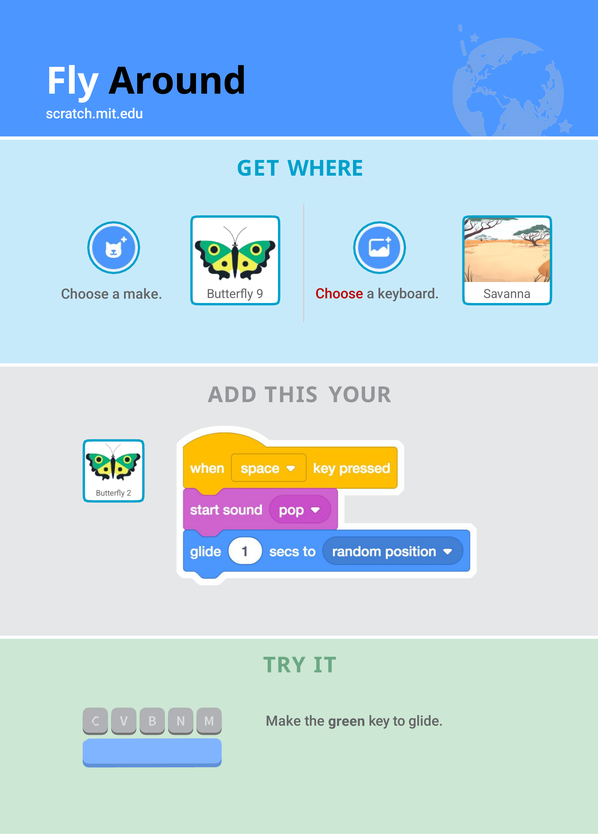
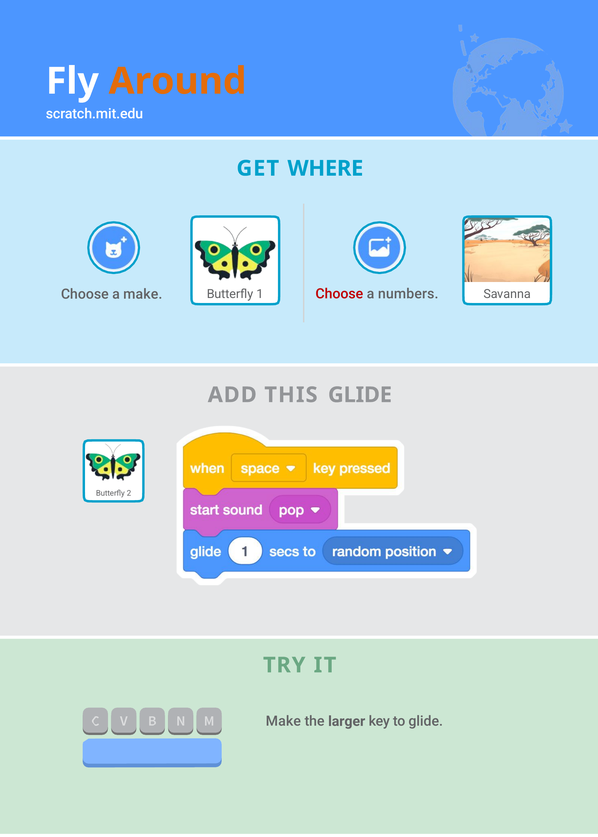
Around colour: black -> orange (178, 81)
keyboard: keyboard -> numbers (408, 294)
9: 9 -> 1 (260, 294)
THIS YOUR: YOUR -> GLIDE (360, 395)
green: green -> larger (347, 722)
